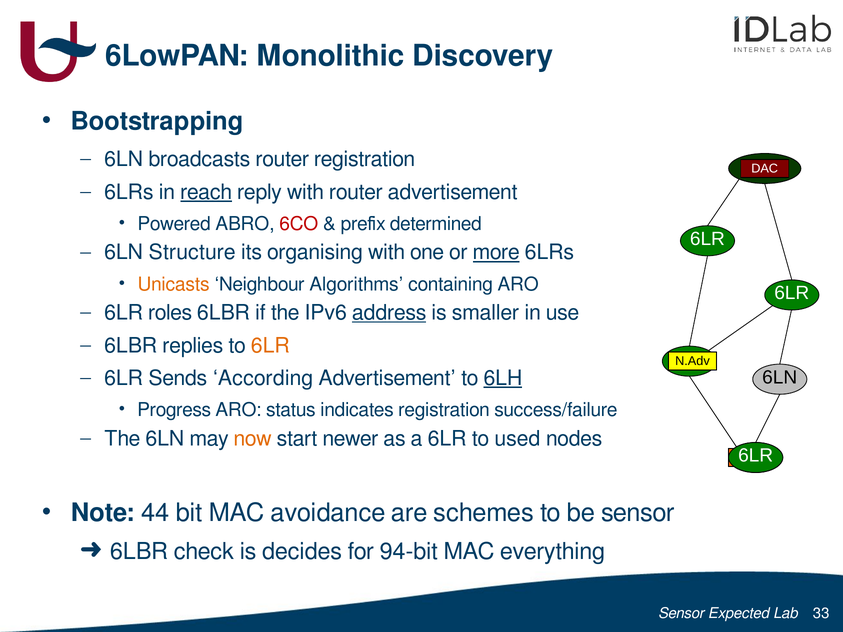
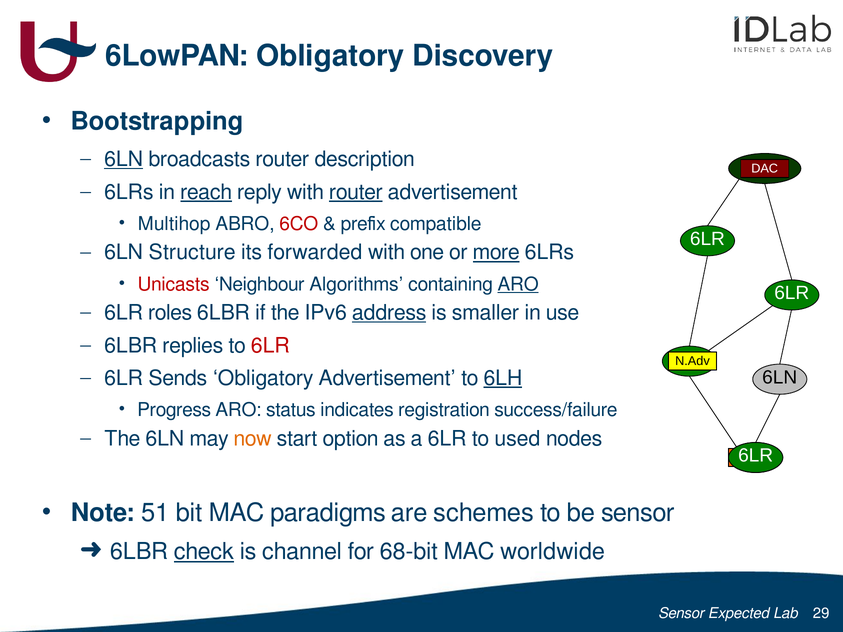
6LowPAN Monolithic: Monolithic -> Obligatory (330, 56)
6LN underline: none -> present (124, 159)
router registration: registration -> description (365, 159)
router underline: none -> present (356, 192)
Powered: Powered -> Multihop (174, 224)
determined: determined -> compatible (436, 224)
organising: organising -> forwarded (315, 253)
Unicasts colour: orange -> red (174, 284)
ARO underline: none -> present (518, 284)
6LR colour: orange -> red (270, 346)
Sends According: According -> Obligatory (263, 378)
newer: newer -> option (351, 439)
44: 44 -> 51 (155, 513)
avoidance: avoidance -> paradigms (328, 513)
check underline: none -> present (204, 552)
decides: decides -> channel (302, 552)
94-bit: 94-bit -> 68-bit (409, 552)
everything: everything -> worldwide (552, 552)
33: 33 -> 29 (821, 613)
